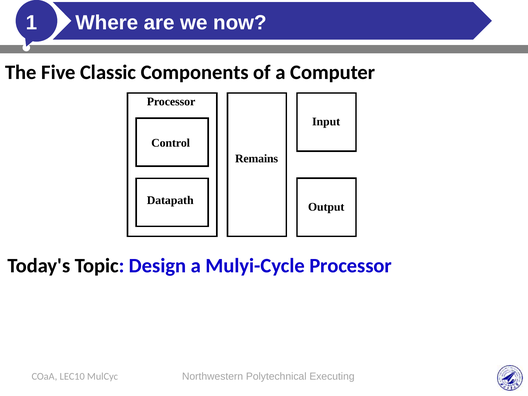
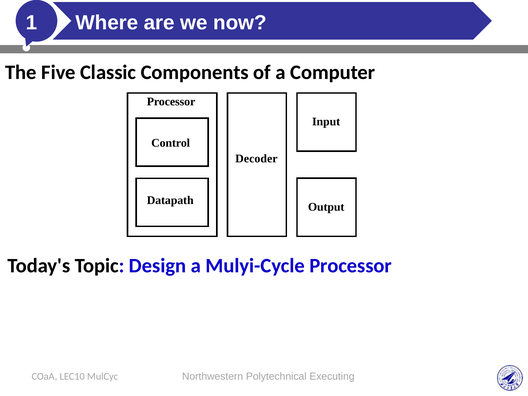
Remains: Remains -> Decoder (256, 159)
